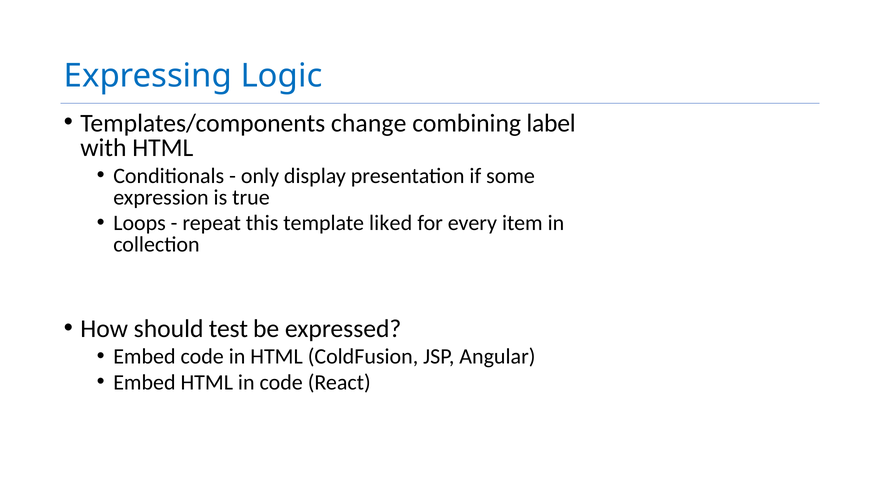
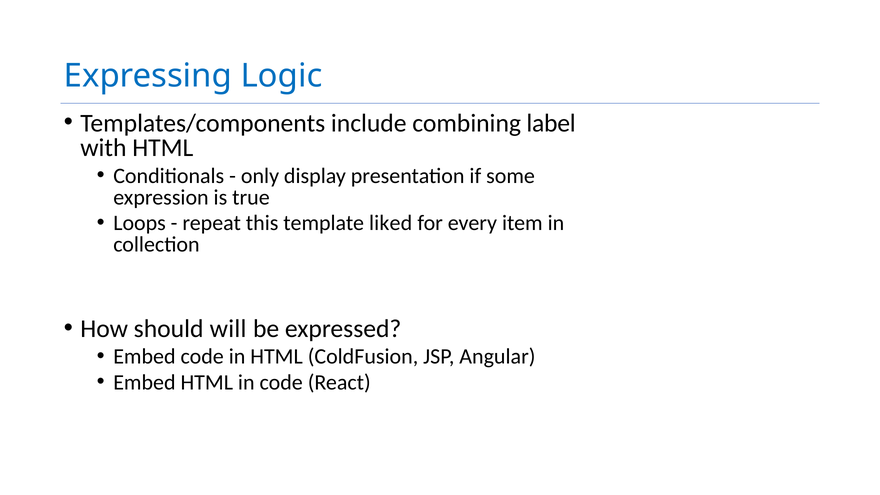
change: change -> include (369, 123)
test: test -> will (228, 329)
